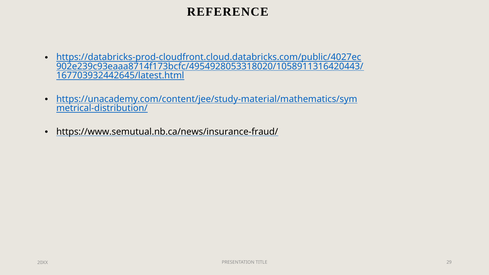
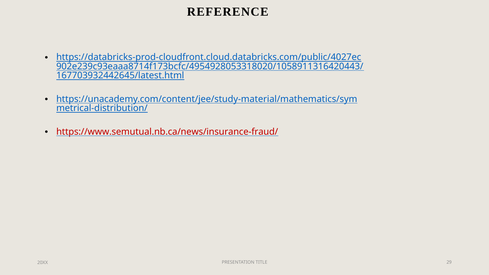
https://www.semutual.nb.ca/news/insurance-fraud/ colour: black -> red (167, 132)
